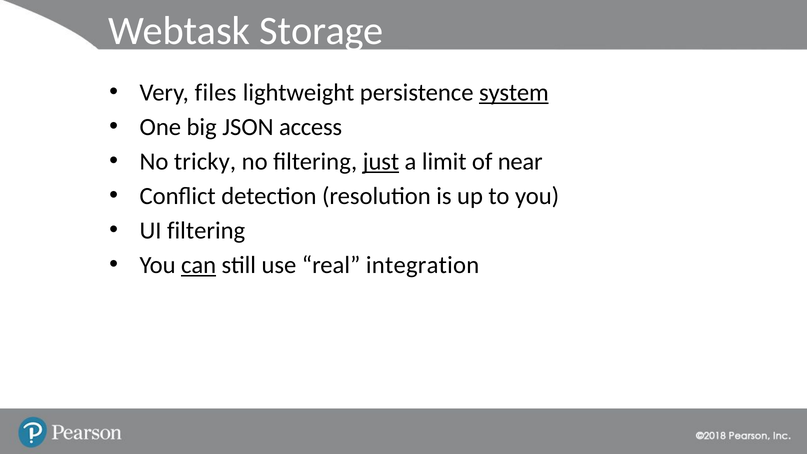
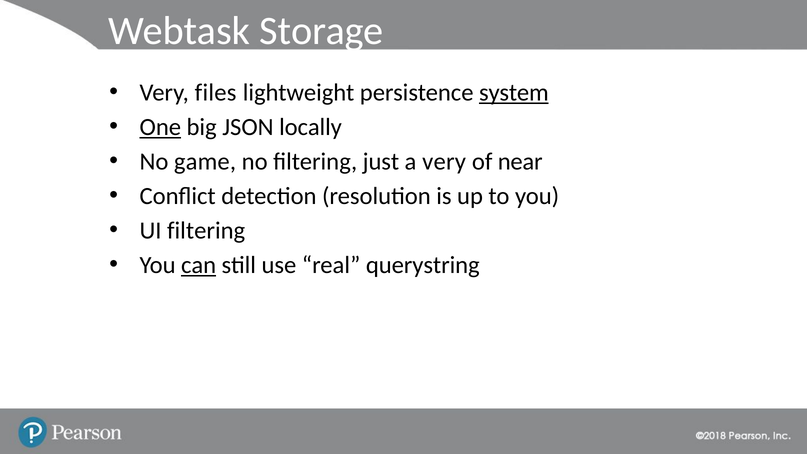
One underline: none -> present (160, 127)
access: access -> locally (310, 127)
tricky: tricky -> game (205, 161)
just underline: present -> none (381, 161)
a limit: limit -> very (444, 161)
integration: integration -> querystring (423, 265)
